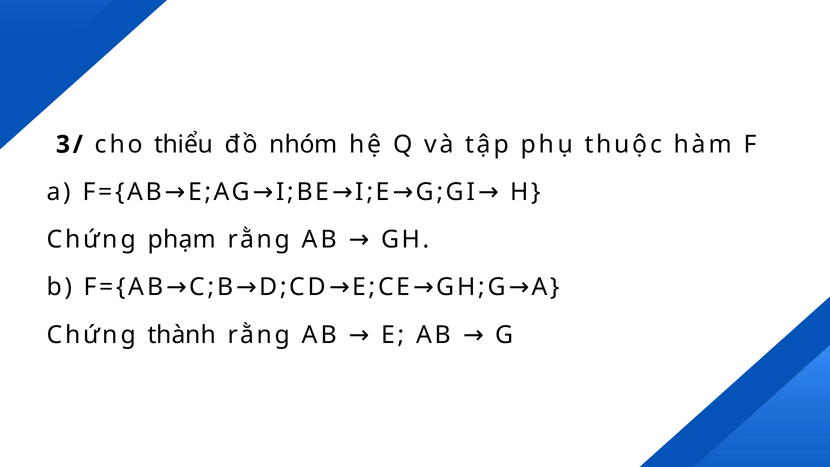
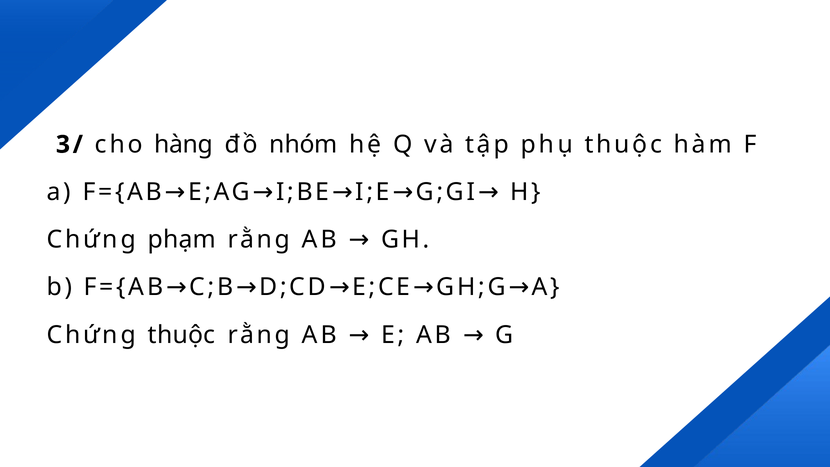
thiểu: thiểu -> hàng (184, 145)
Chứng thành: thành -> thuộc (182, 335)
